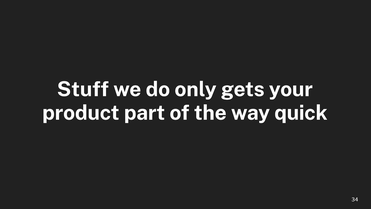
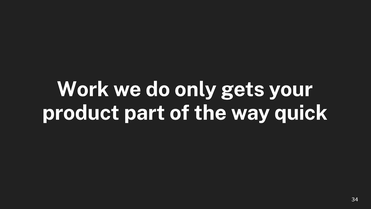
Stuff: Stuff -> Work (83, 89)
